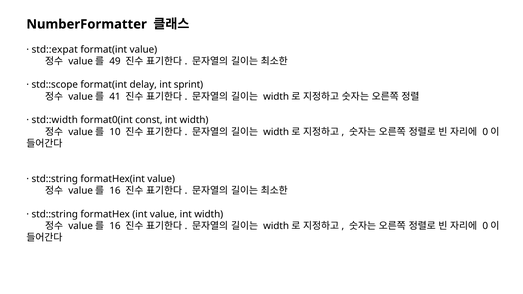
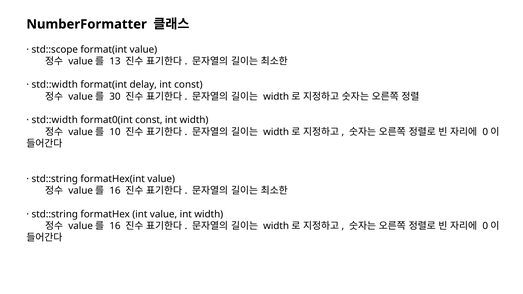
std::expat: std::expat -> std::scope (55, 50)
49: 49 -> 13 (115, 61)
std::scope: std::scope -> std::width (55, 85)
int sprint: sprint -> const (188, 85)
41: 41 -> 30 (115, 97)
